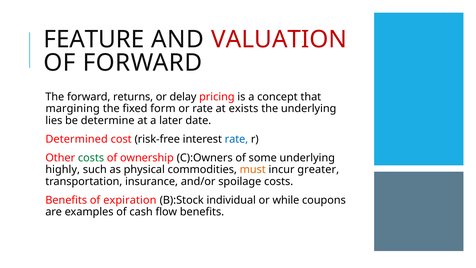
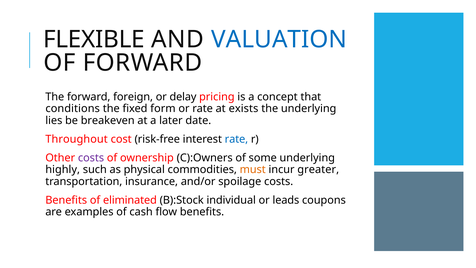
FEATURE: FEATURE -> FLEXIBLE (94, 39)
VALUATION colour: red -> blue (279, 39)
returns: returns -> foreign (133, 97)
margining: margining -> conditions (73, 109)
determine: determine -> breakeven (108, 120)
Determined: Determined -> Throughout (77, 139)
costs colour: green -> purple (91, 158)
expiration: expiration -> eliminated (130, 200)
while: while -> leads (286, 200)
